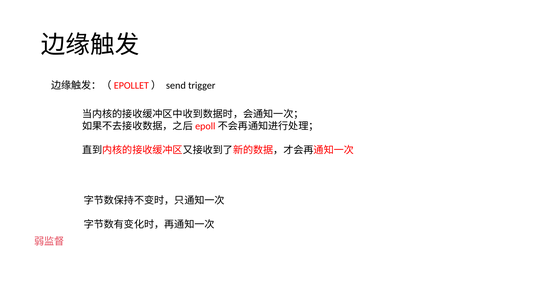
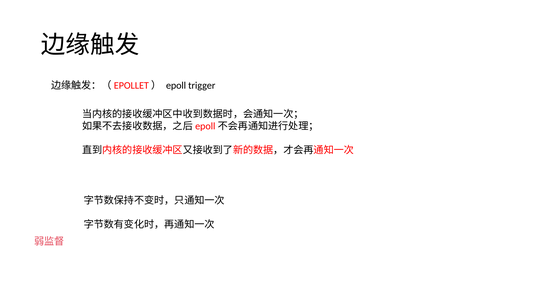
send: send -> epoll (176, 86)
